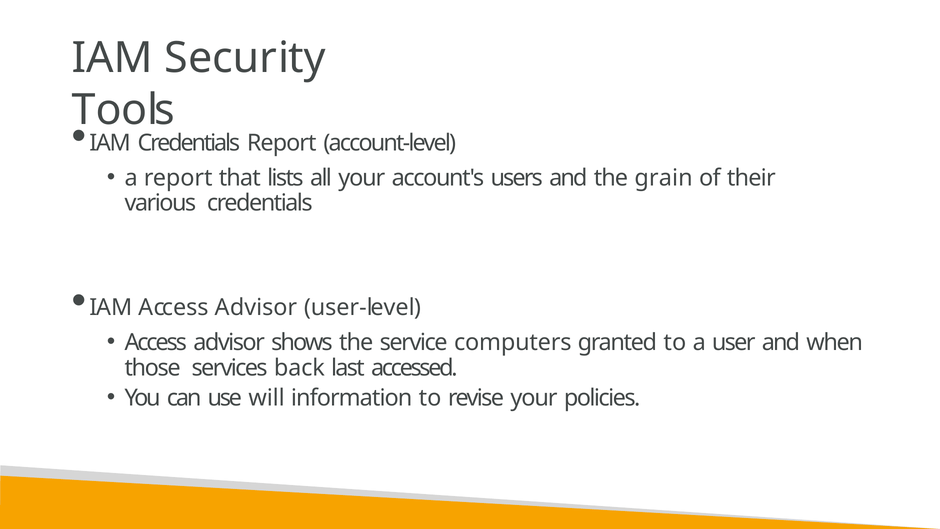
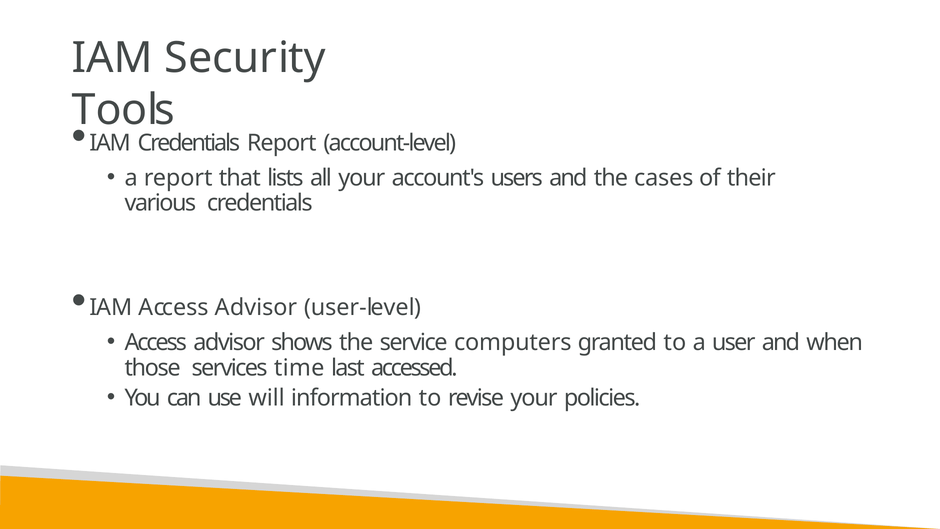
grain: grain -> cases (664, 178)
back: back -> time (299, 368)
